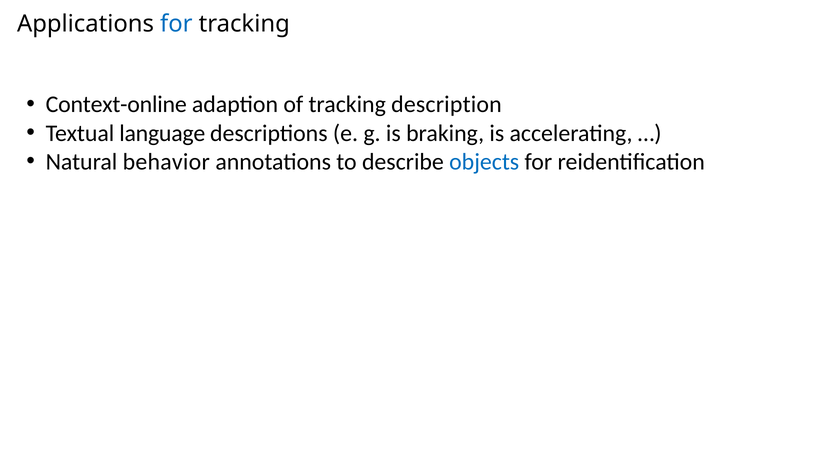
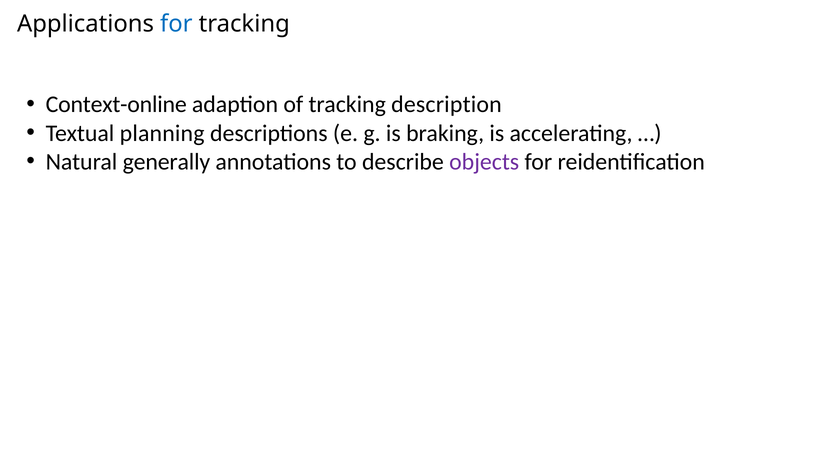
language: language -> planning (162, 133)
behavior: behavior -> generally (166, 162)
objects colour: blue -> purple (484, 162)
